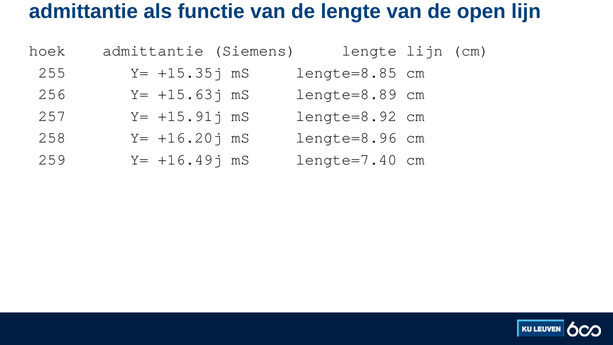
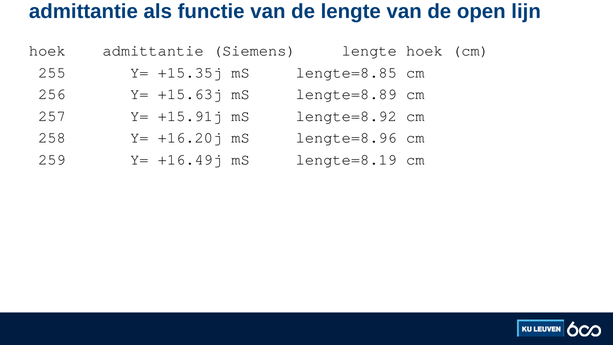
lengte lijn: lijn -> hoek (424, 51)
lengte=7.40: lengte=7.40 -> lengte=8.19 (346, 159)
